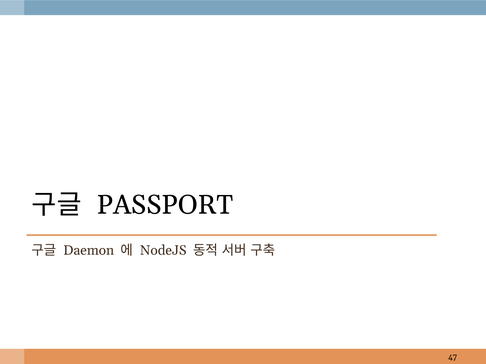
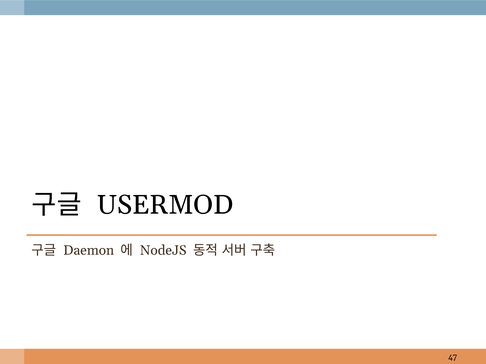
PASSPORT: PASSPORT -> USERMOD (165, 205)
